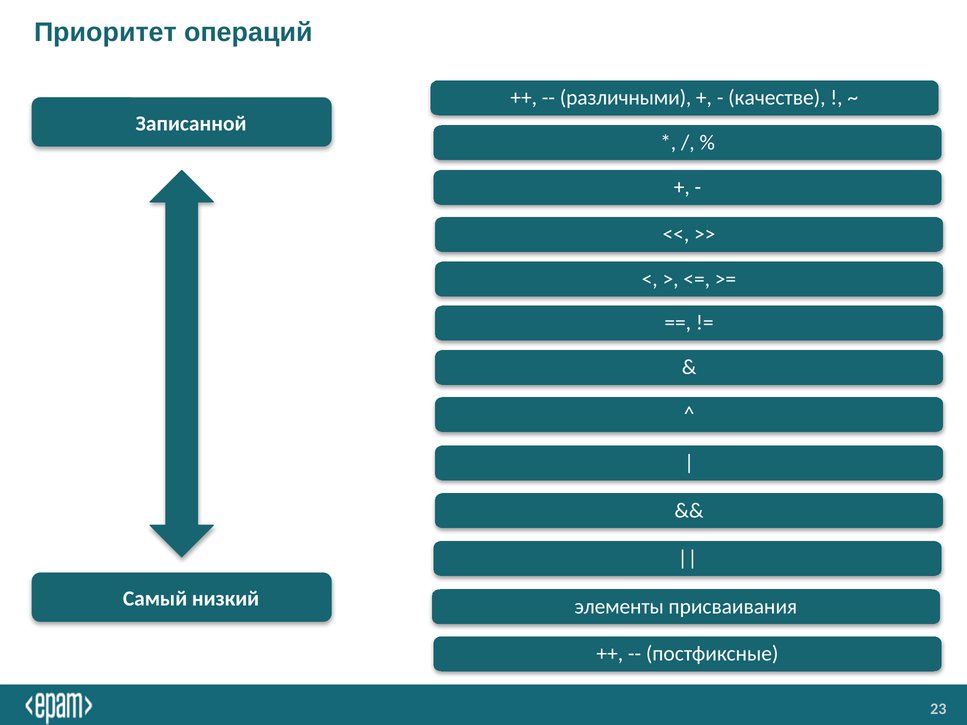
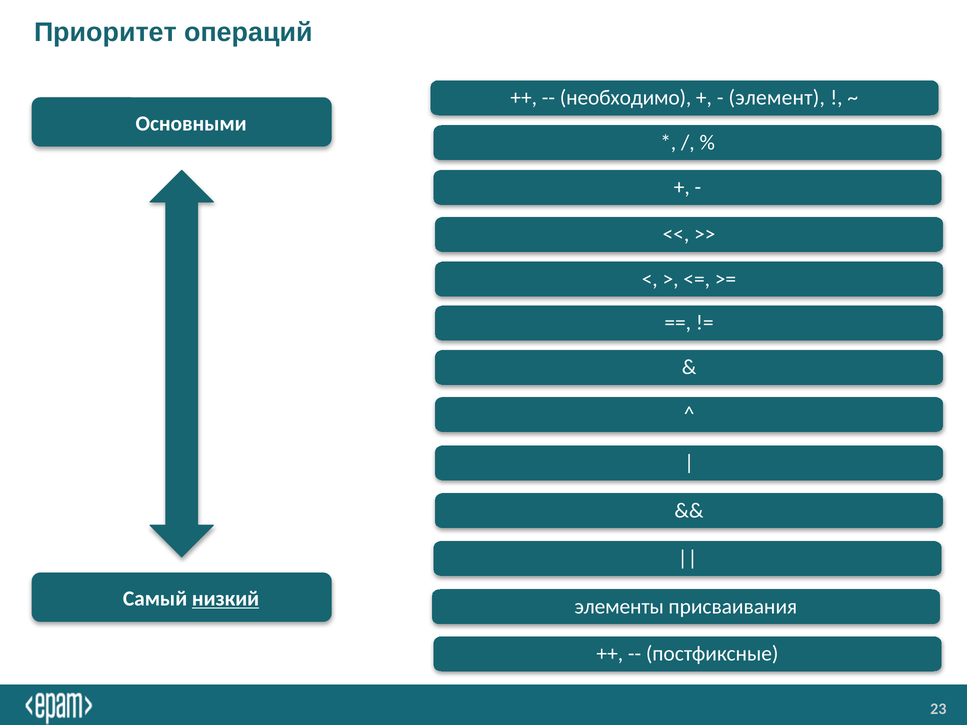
различными: различными -> необходимо (626, 98)
качестве: качестве -> элемент (777, 98)
Записанной: Записанной -> Основными (191, 123)
низкий underline: none -> present (226, 599)
